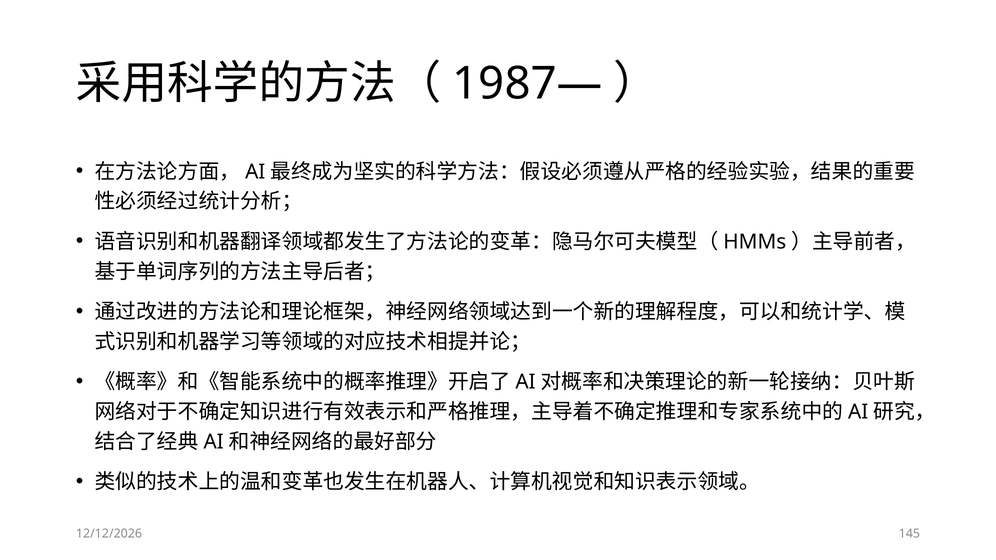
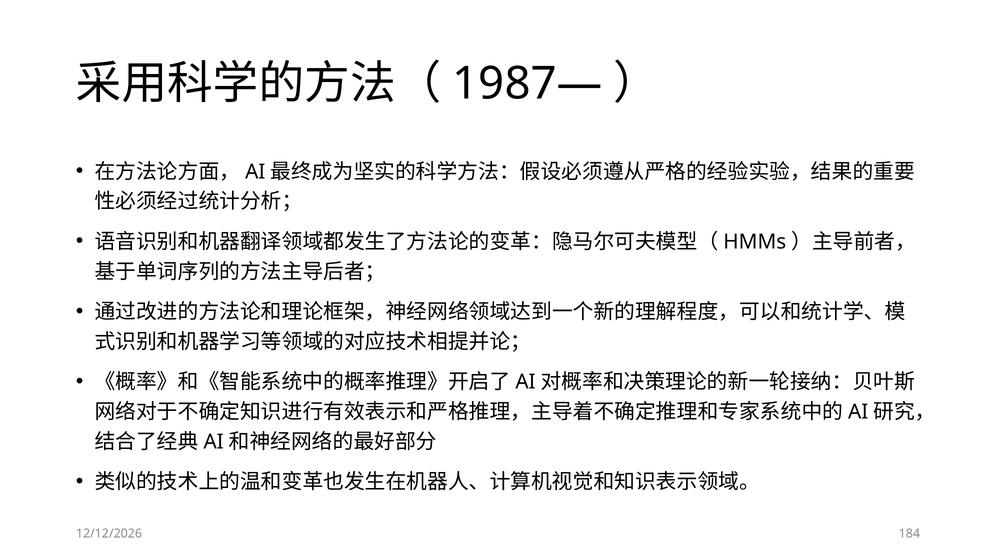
145: 145 -> 184 (909, 534)
